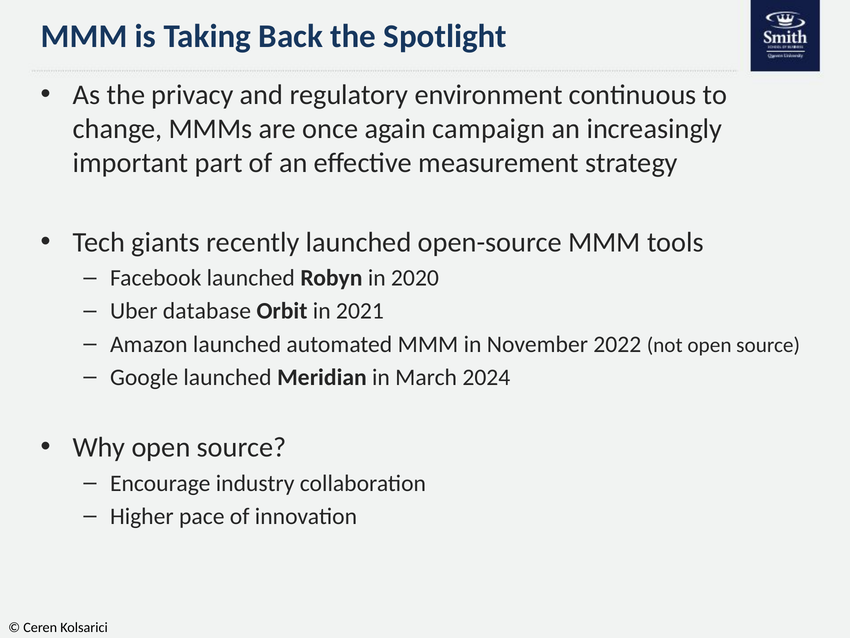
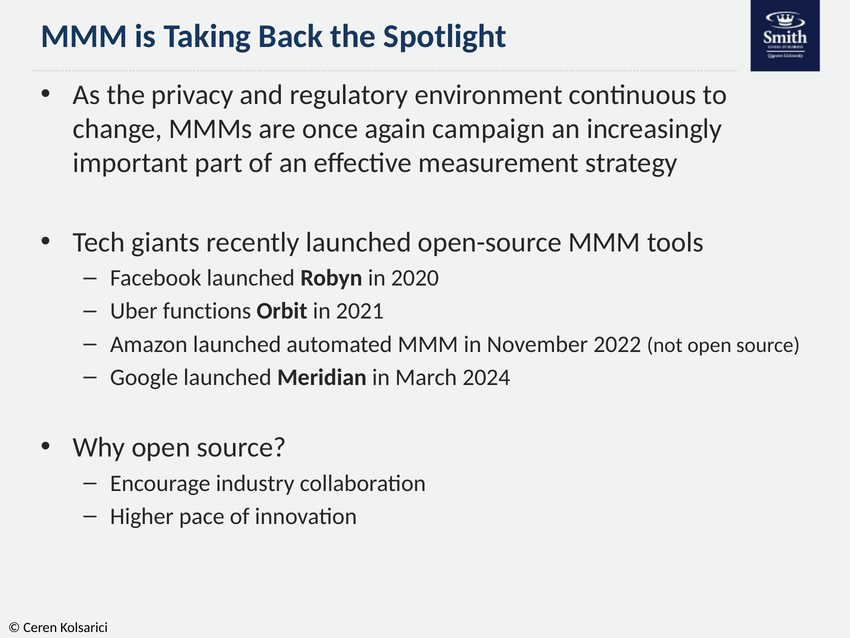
database: database -> functions (207, 311)
